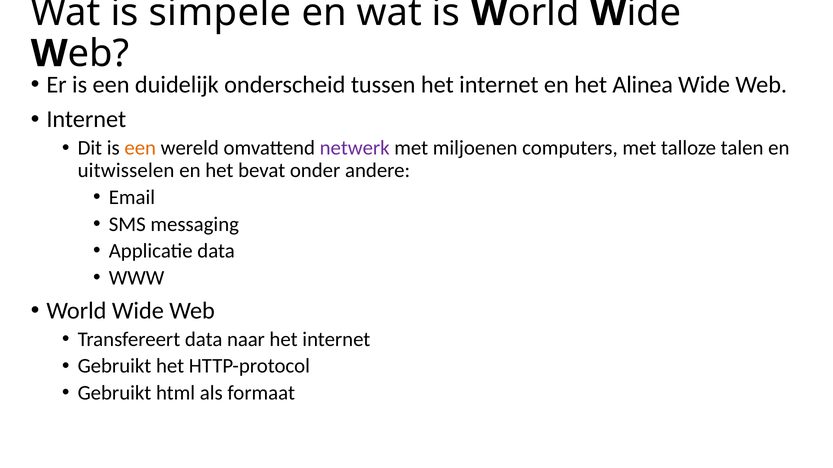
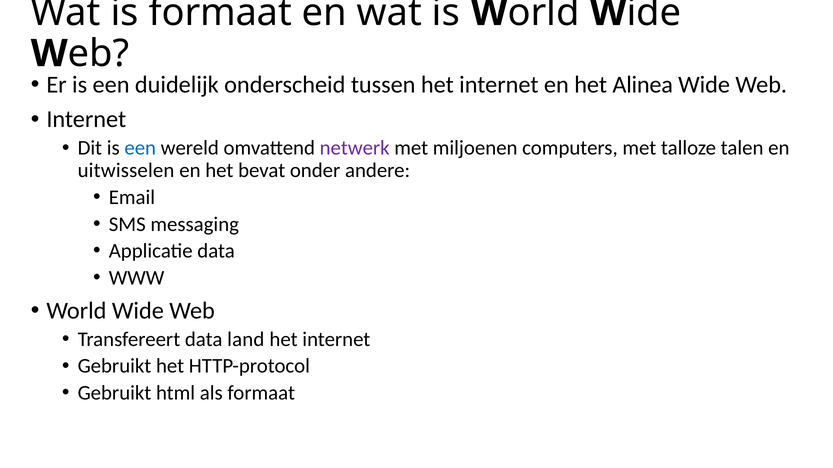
is simpele: simpele -> formaat (220, 12)
een colour: orange -> blue (140, 148)
naar: naar -> land (246, 340)
